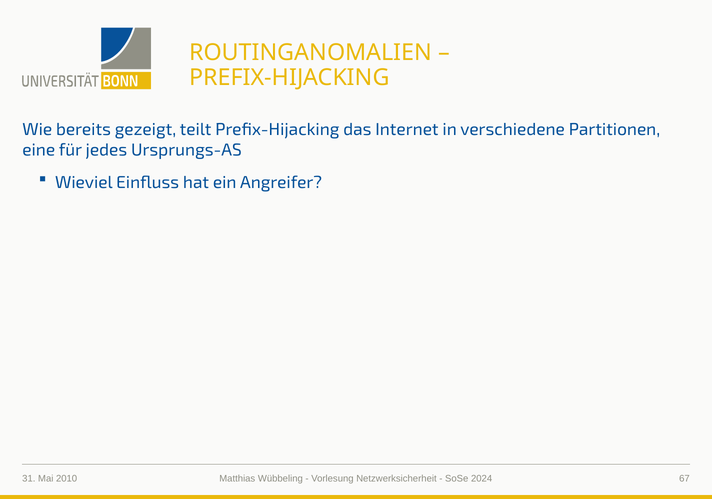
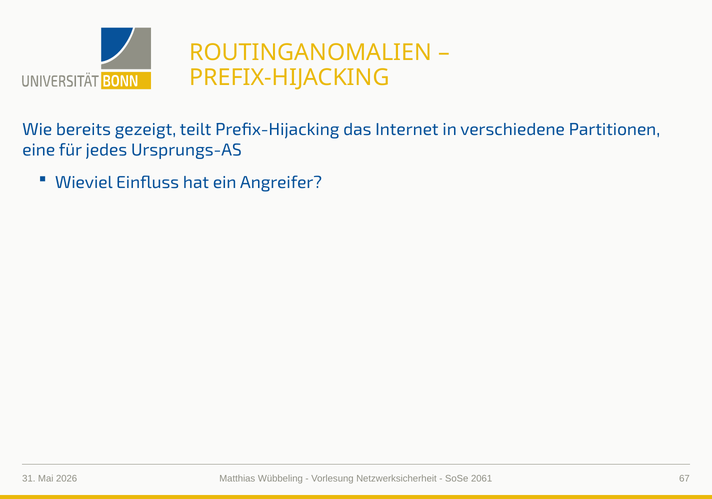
2010: 2010 -> 2026 (67, 479)
2024: 2024 -> 2061 (482, 479)
